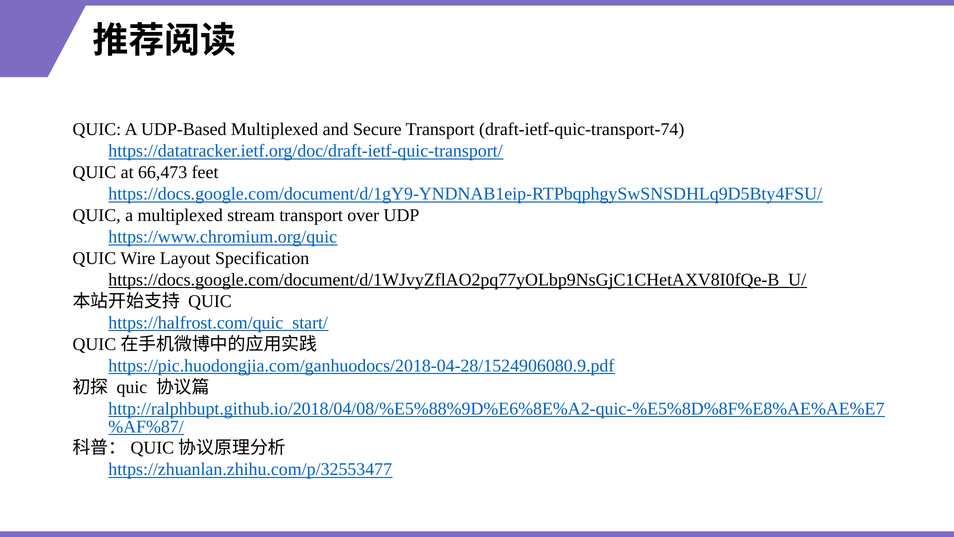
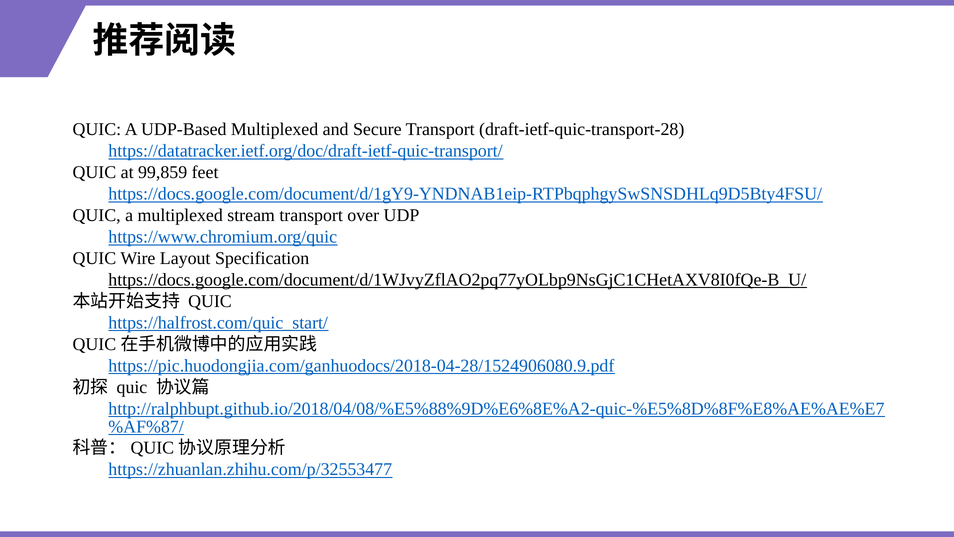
draft-ietf-quic-transport-74: draft-ietf-quic-transport-74 -> draft-ietf-quic-transport-28 (582, 129)
66,473: 66,473 -> 99,859 (163, 172)
